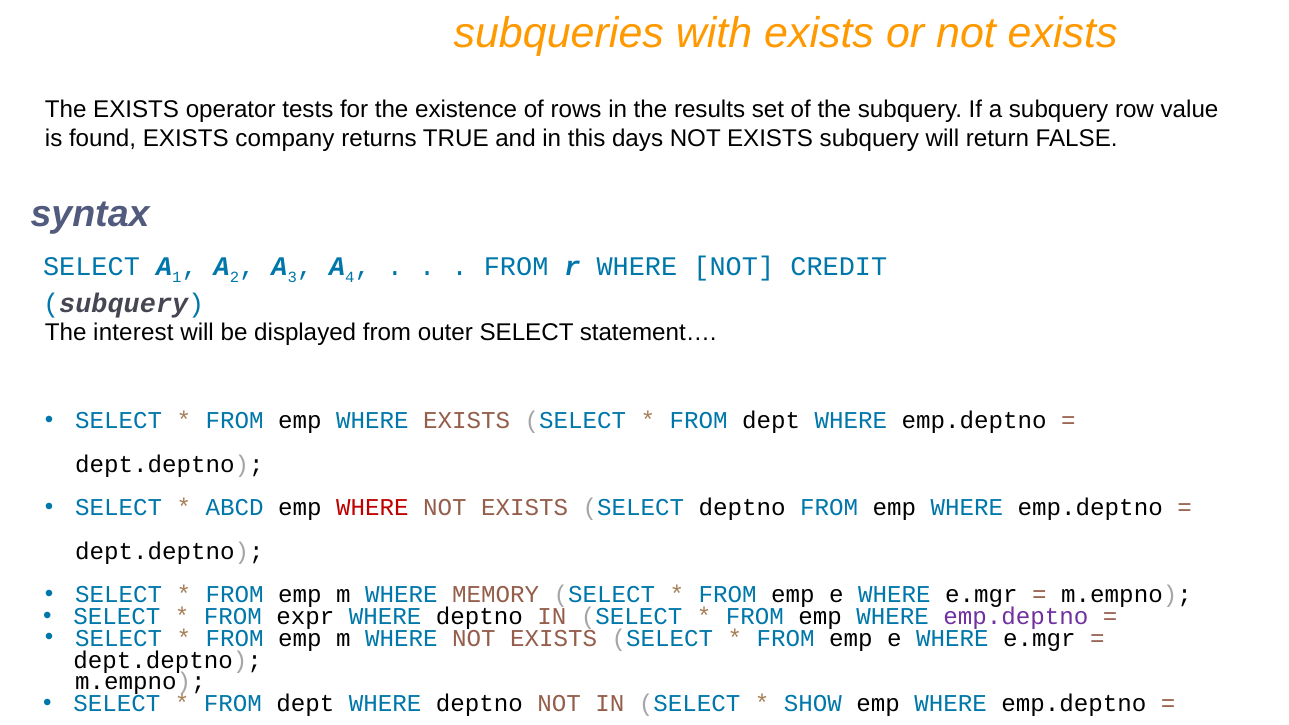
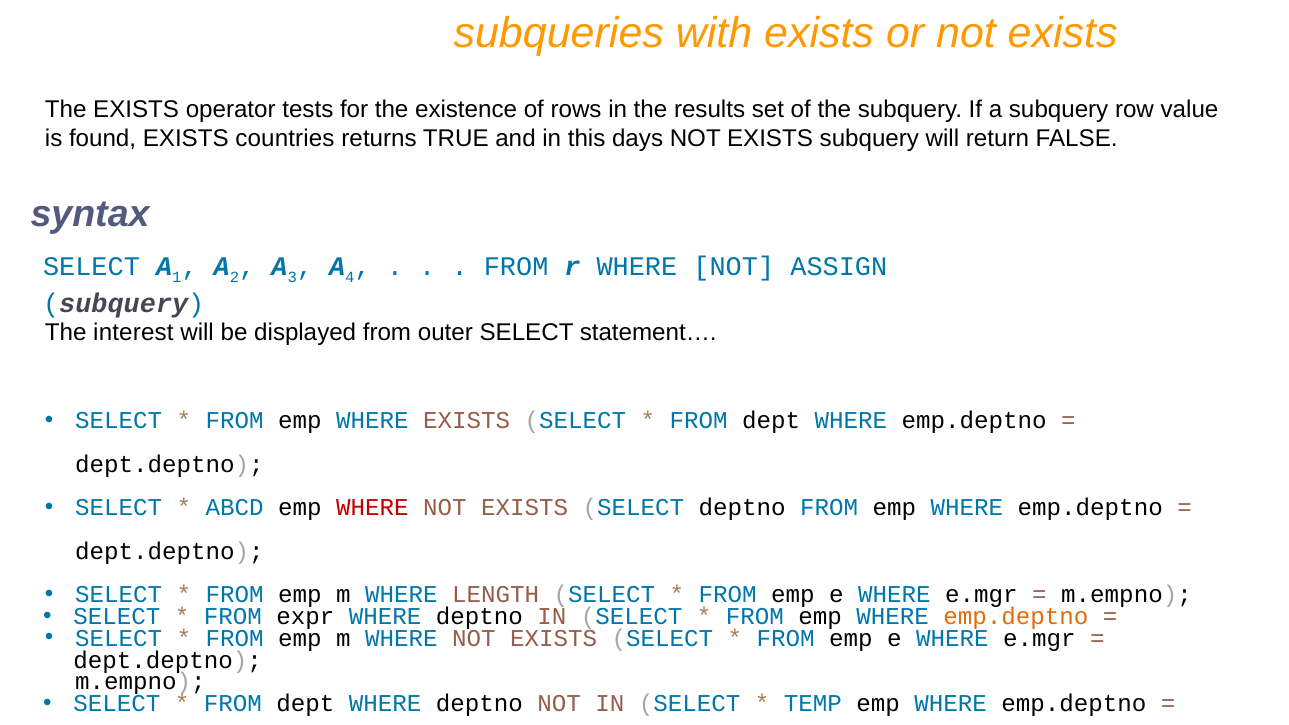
company: company -> countries (285, 139)
CREDIT: CREDIT -> ASSIGN (839, 267)
MEMORY: MEMORY -> LENGTH (496, 595)
emp.deptno colour: purple -> orange (1016, 617)
SHOW: SHOW -> TEMP (813, 704)
